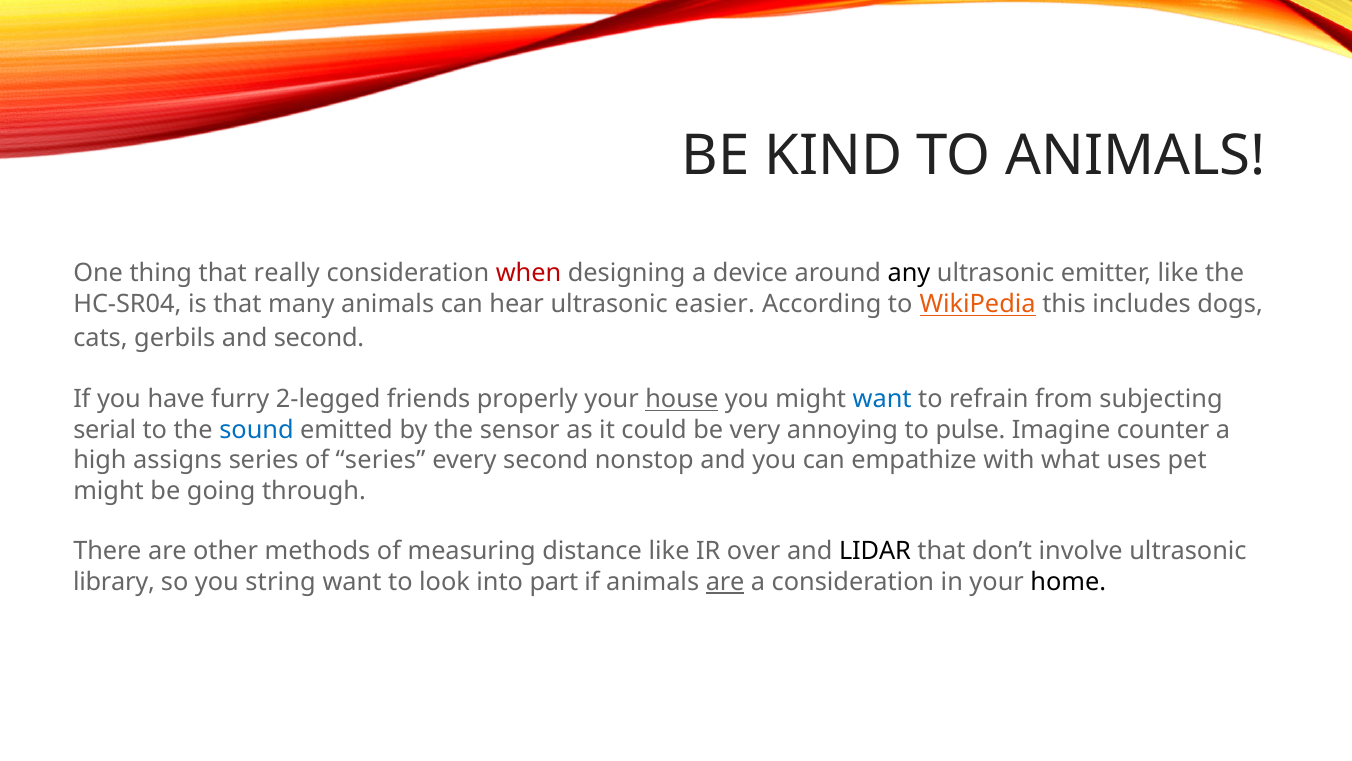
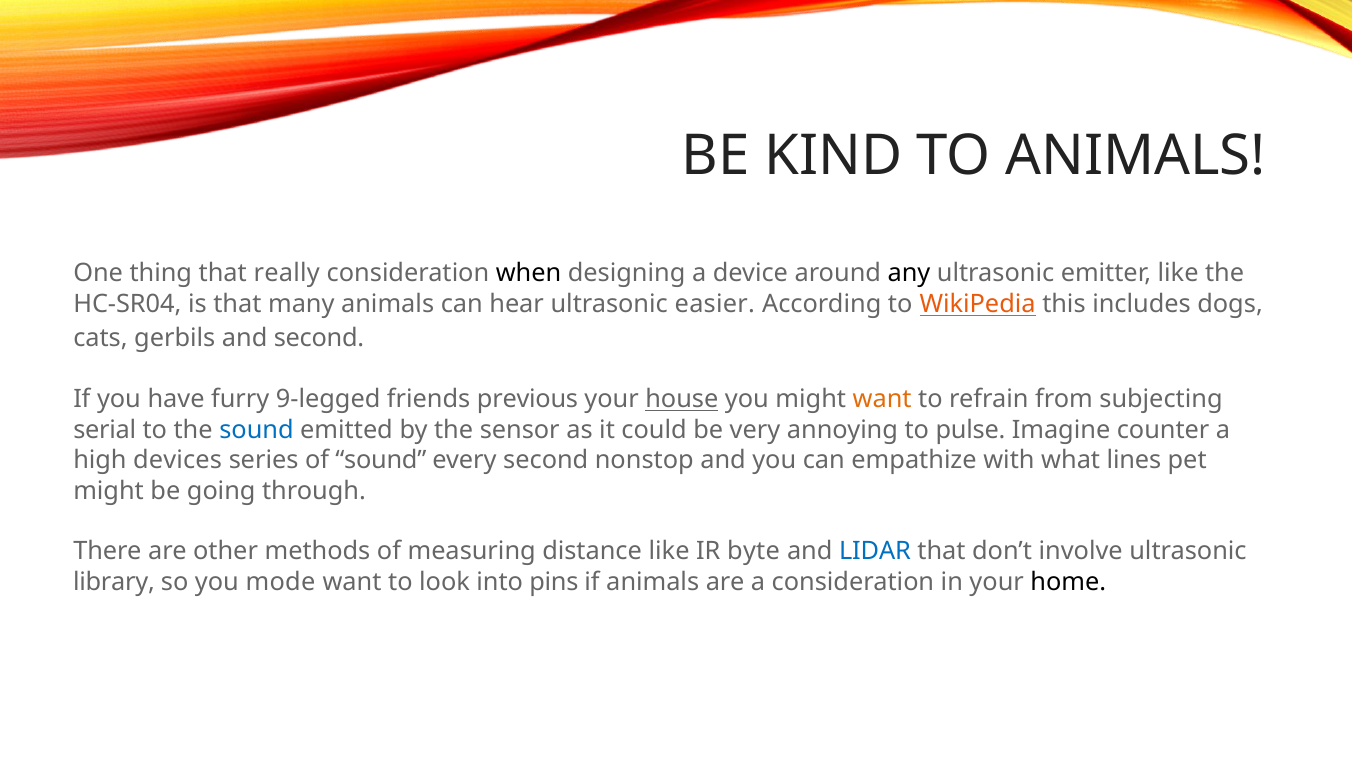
when colour: red -> black (529, 273)
2-legged: 2-legged -> 9-legged (328, 399)
properly: properly -> previous (528, 399)
want colour: blue -> orange (882, 399)
assigns: assigns -> devices (178, 460)
of series: series -> sound (381, 460)
uses: uses -> lines (1134, 460)
over: over -> byte (754, 551)
LIDAR colour: black -> blue (875, 551)
string: string -> mode (281, 582)
part: part -> pins (554, 582)
are underline: present -> none (725, 582)
